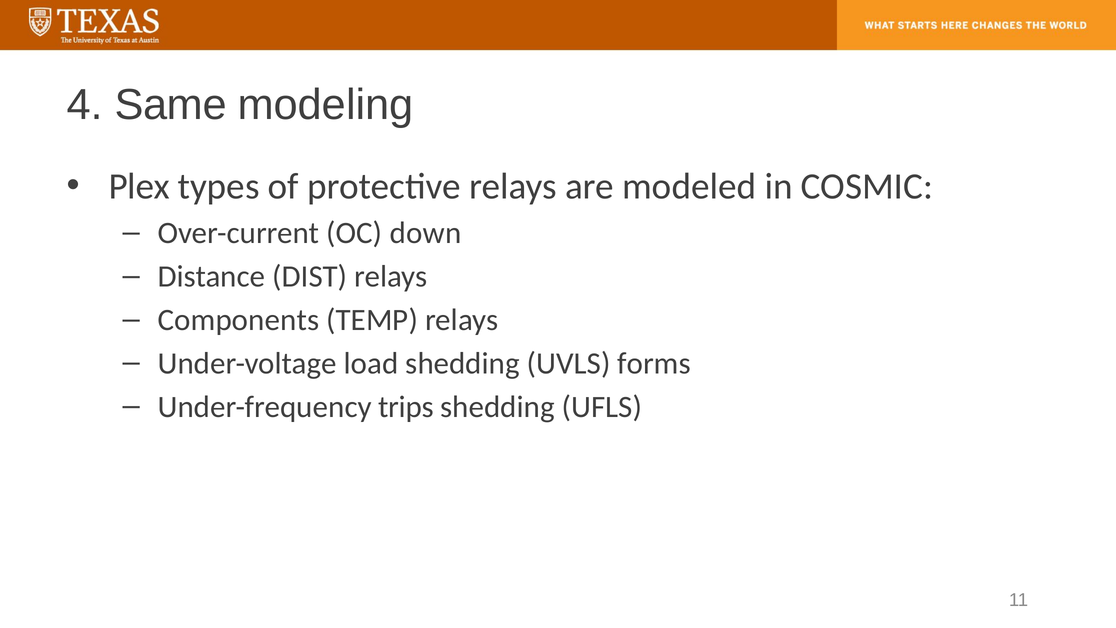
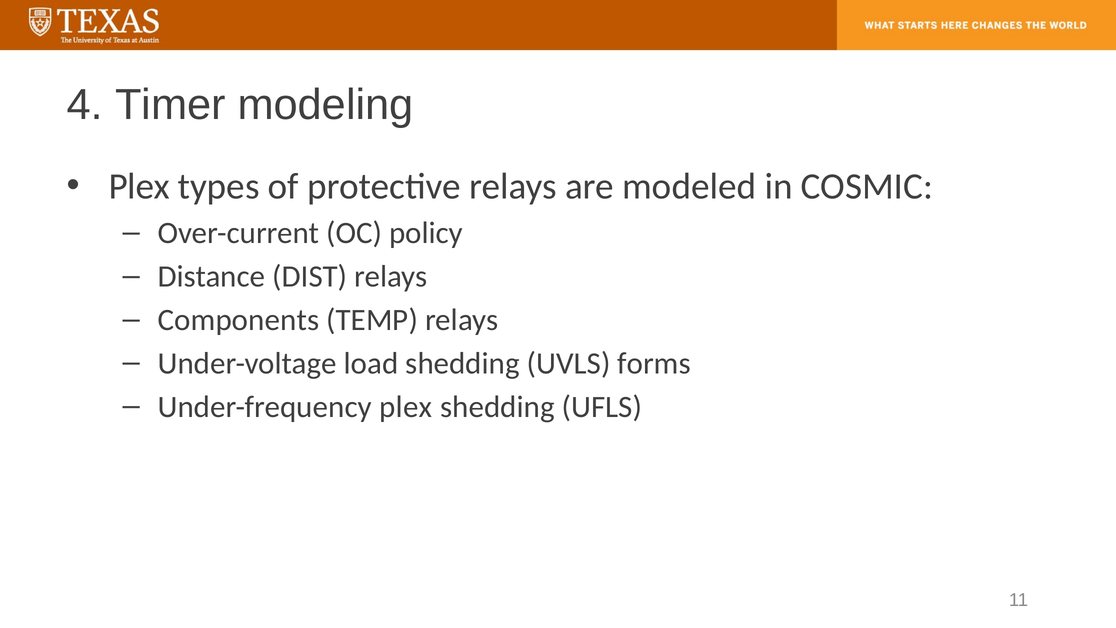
Same: Same -> Timer (170, 105)
down: down -> policy (426, 233)
Under-frequency trips: trips -> plex (406, 407)
